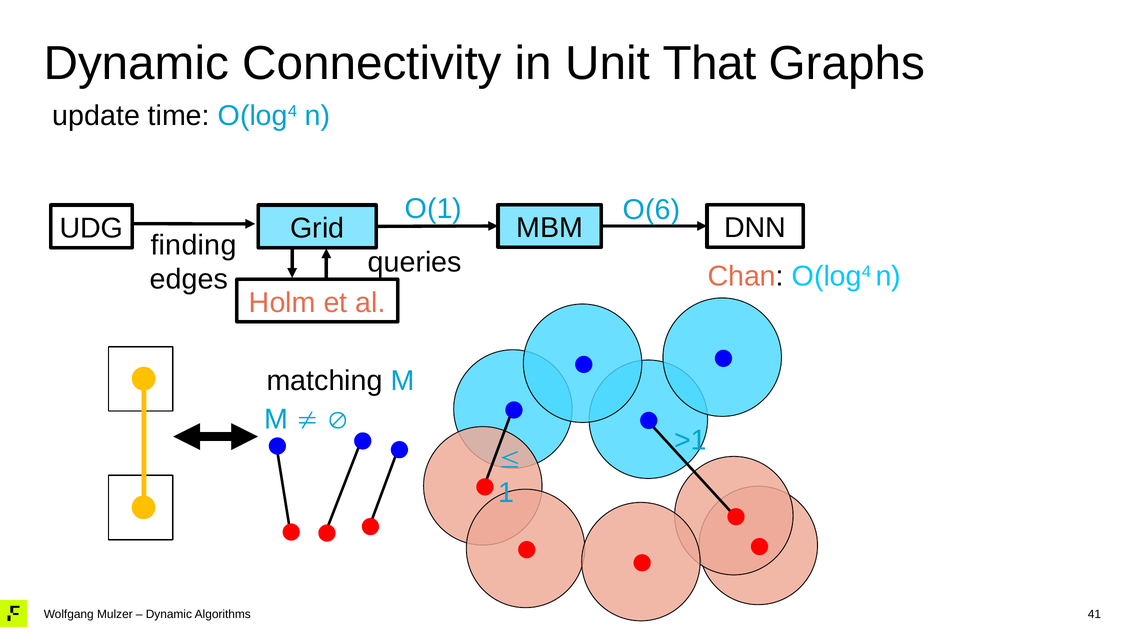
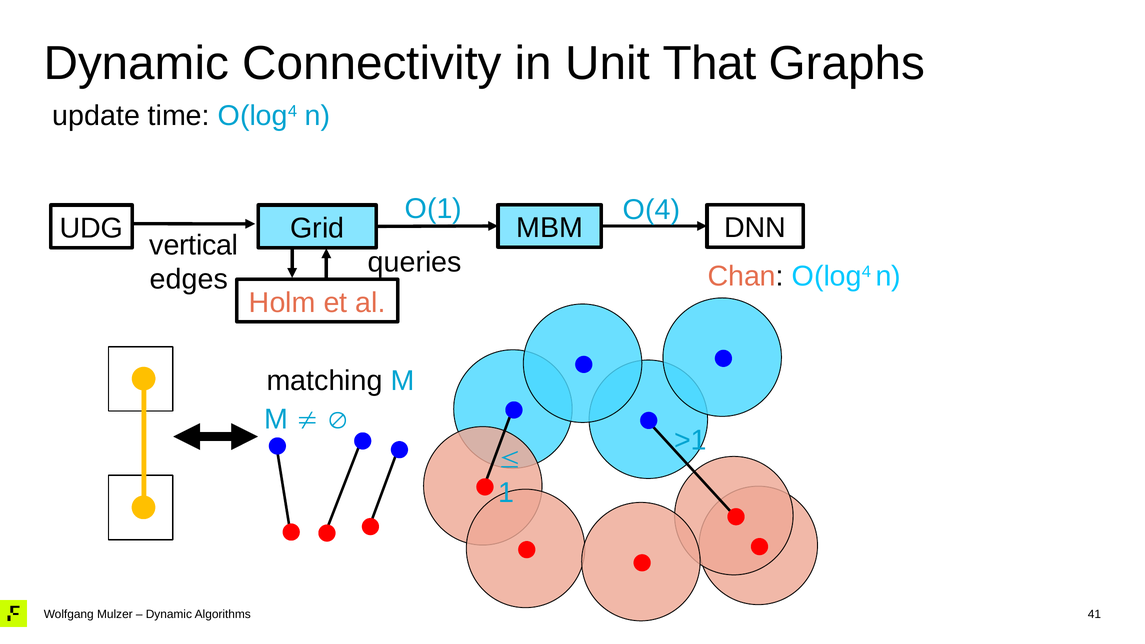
O(6: O(6 -> O(4 (652, 210)
finding: finding -> vertical (194, 245)
